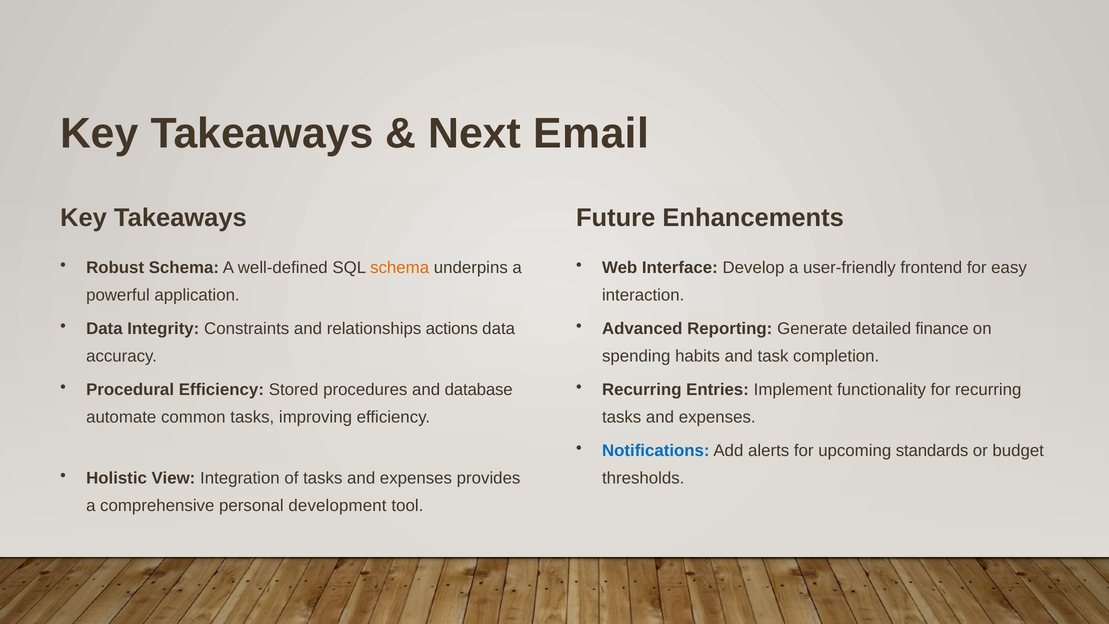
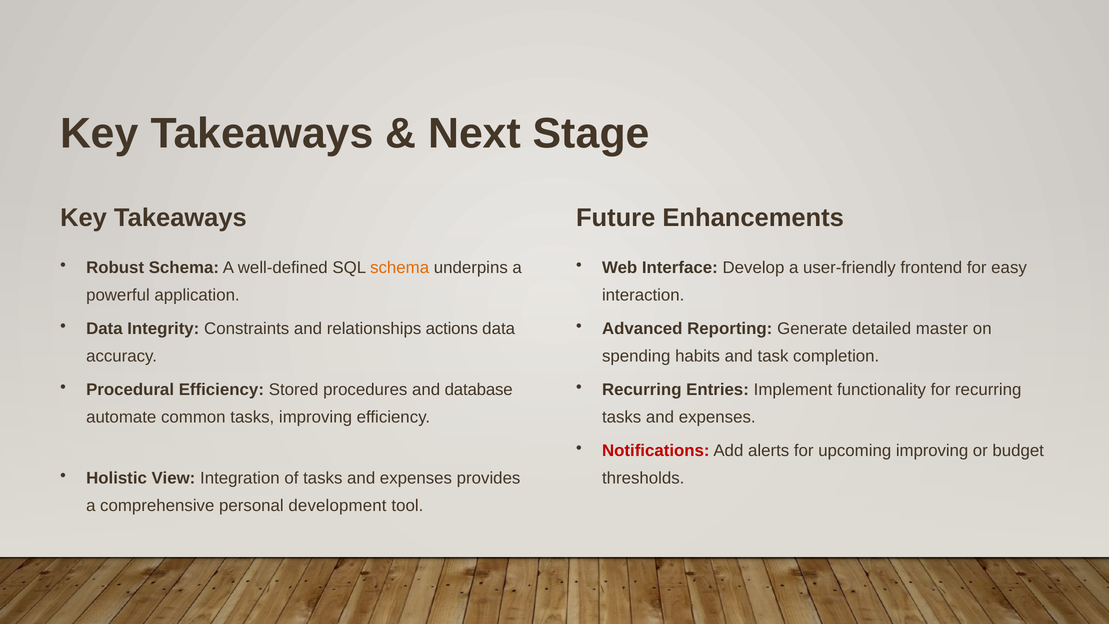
Email: Email -> Stage (591, 134)
finance: finance -> master (942, 329)
Notifications colour: blue -> red (656, 451)
upcoming standards: standards -> improving (932, 451)
